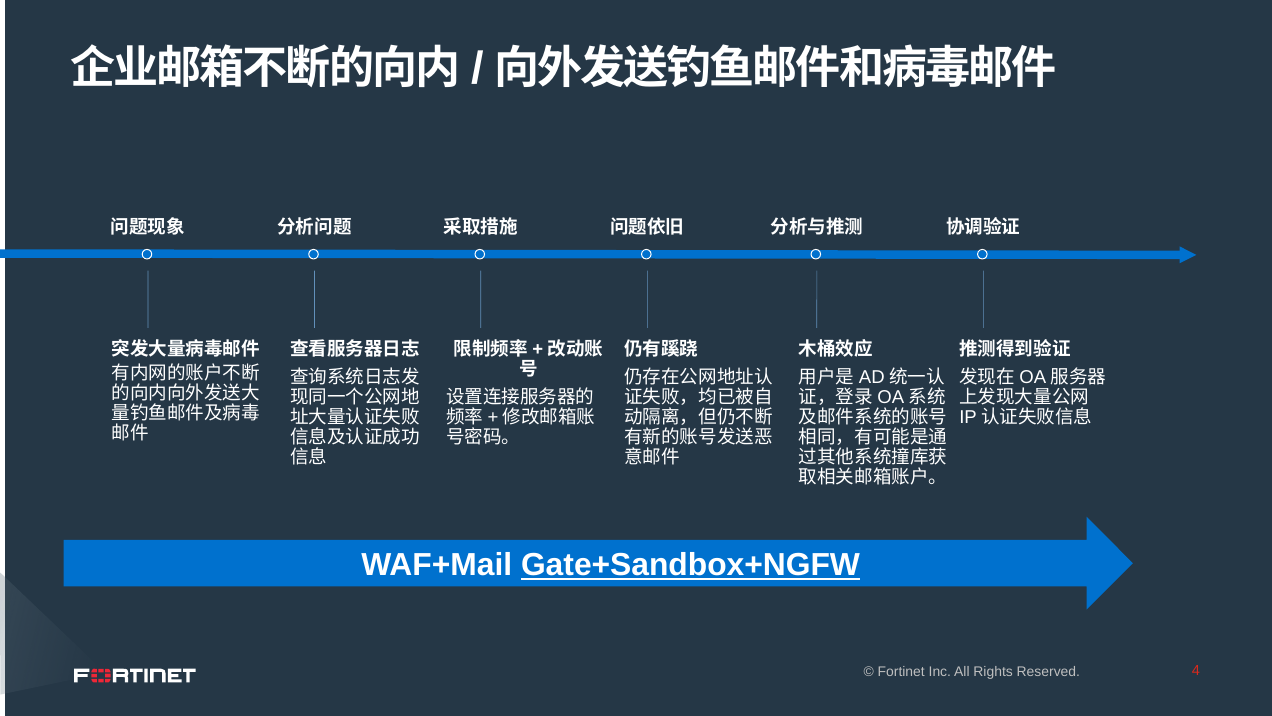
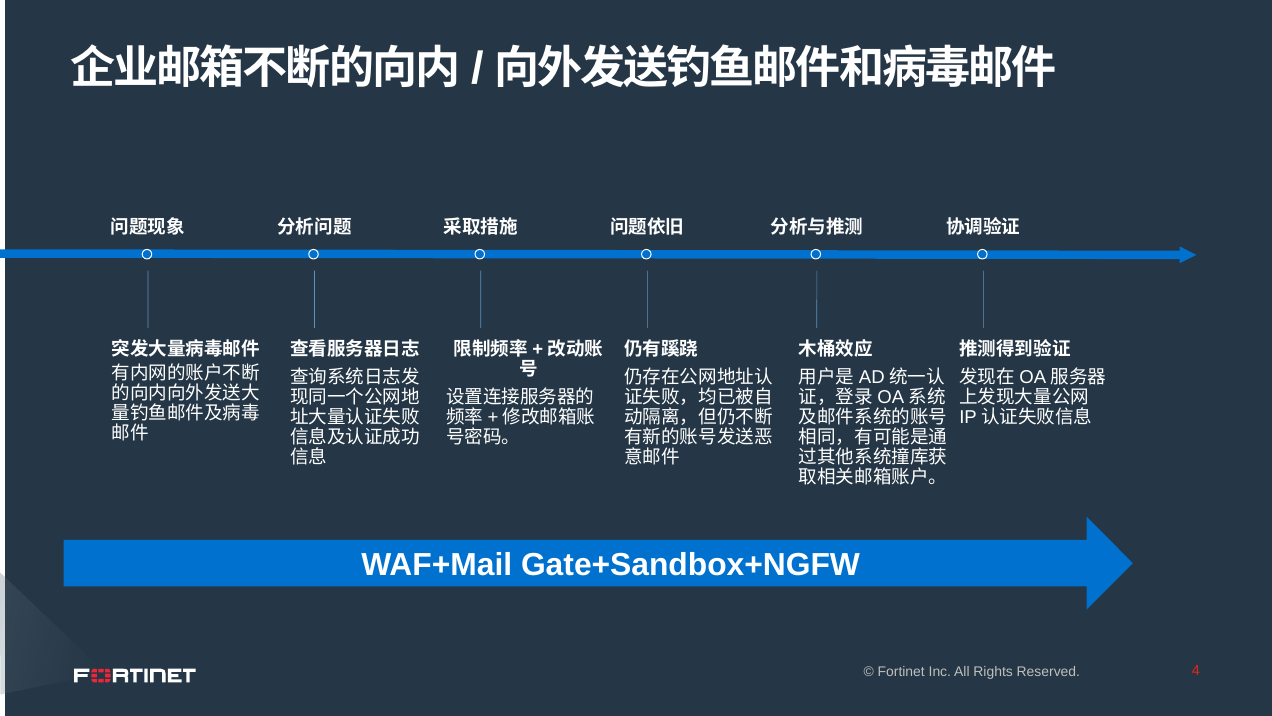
Gate+Sandbox+NGFW underline: present -> none (690, 565)
